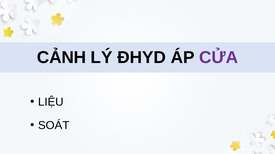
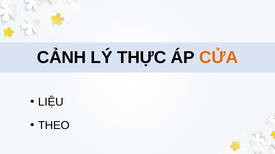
ĐHYD: ĐHYD -> THỰC (142, 58)
CỬA colour: purple -> orange (219, 58)
SOÁT: SOÁT -> THEO (54, 126)
